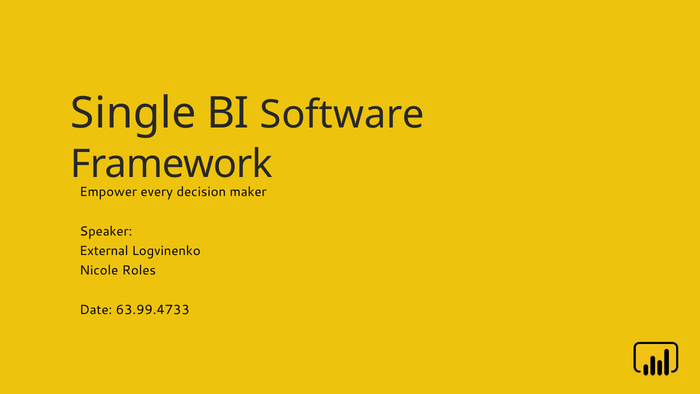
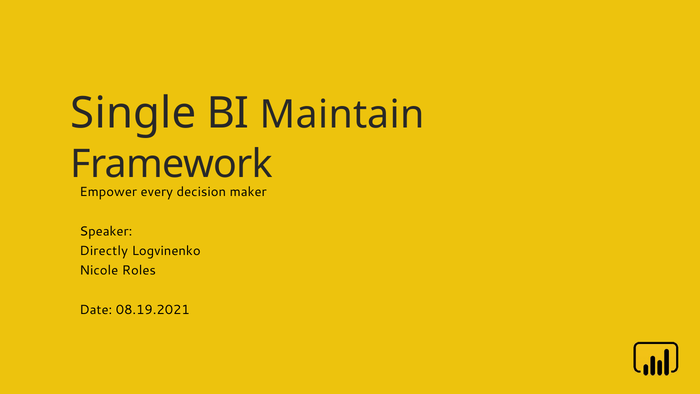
Software: Software -> Maintain (342, 115)
External: External -> Directly (104, 251)
63.99.4733: 63.99.4733 -> 08.19.2021 (153, 309)
